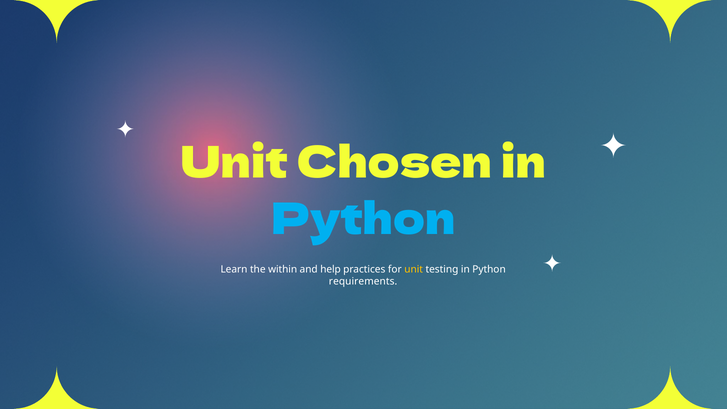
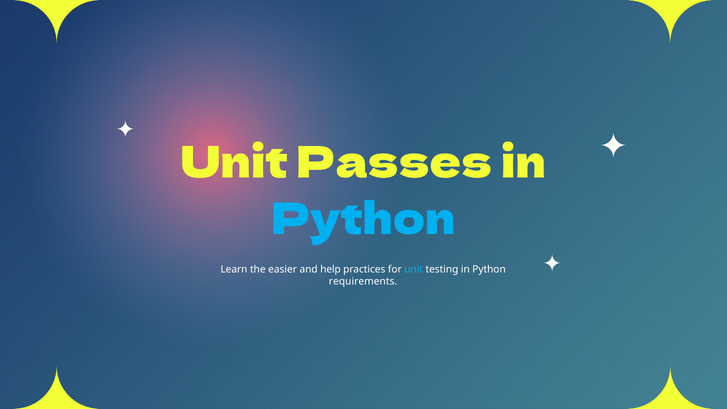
Chosen: Chosen -> Passes (394, 163)
within: within -> easier (283, 269)
unit colour: yellow -> light blue (414, 269)
